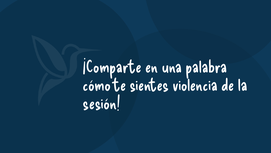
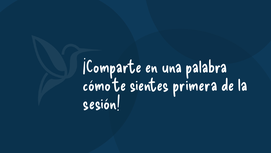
violencia: violencia -> primera (195, 85)
